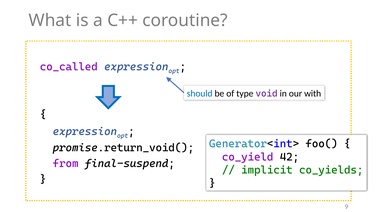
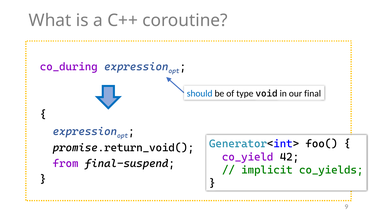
co_called: co_called -> co_during (69, 67)
void colour: purple -> black (267, 93)
with: with -> final (313, 93)
